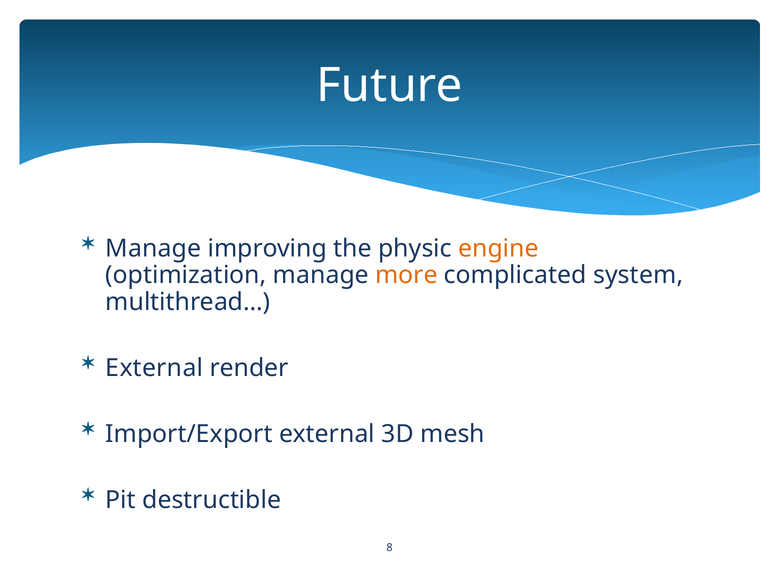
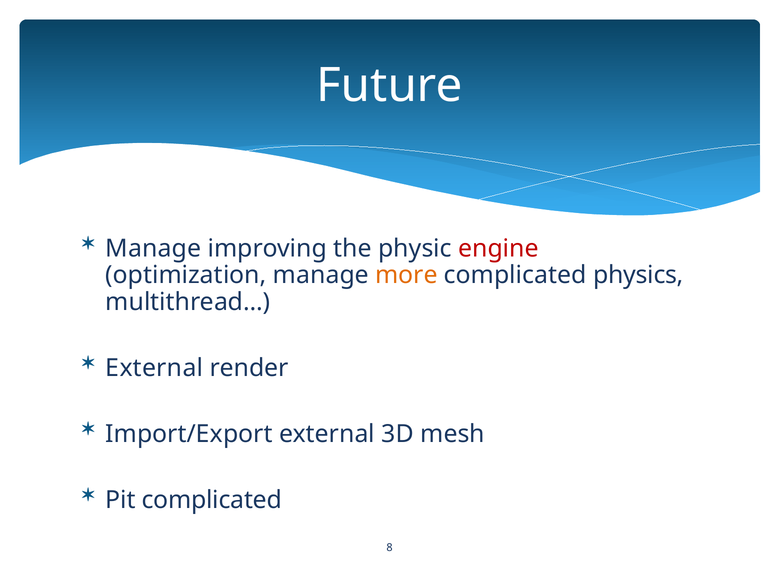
engine colour: orange -> red (498, 248)
system: system -> physics (638, 275)
Pit destructible: destructible -> complicated (212, 500)
